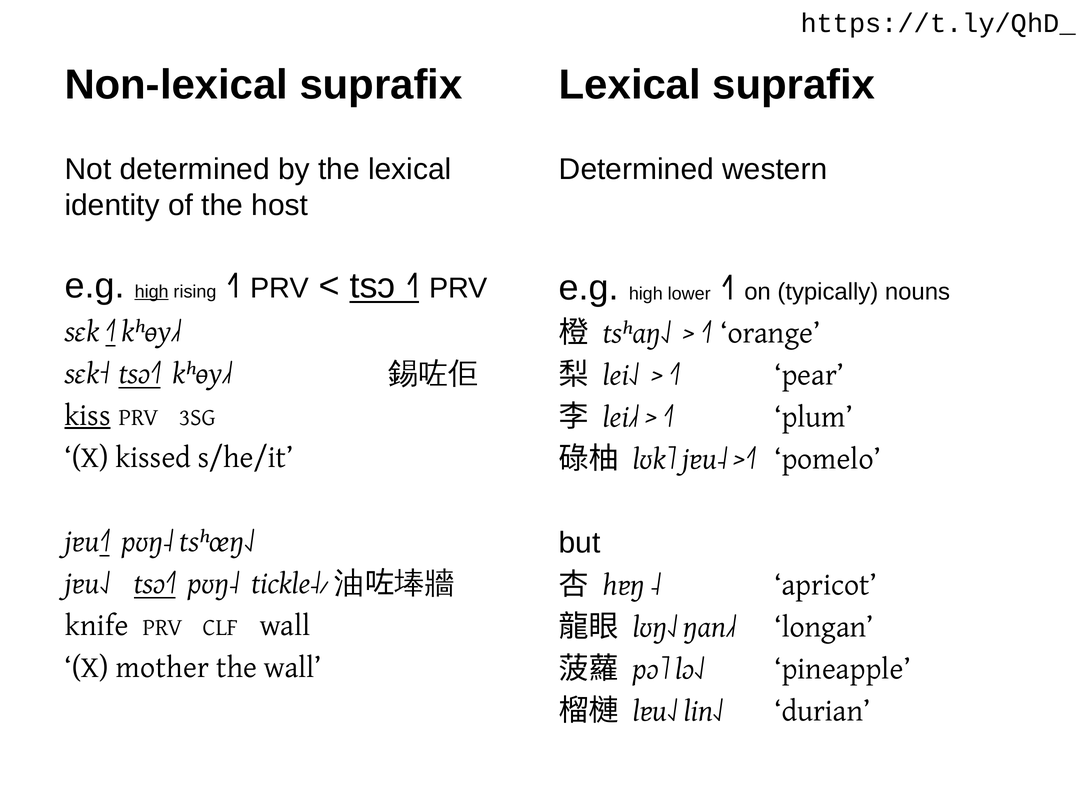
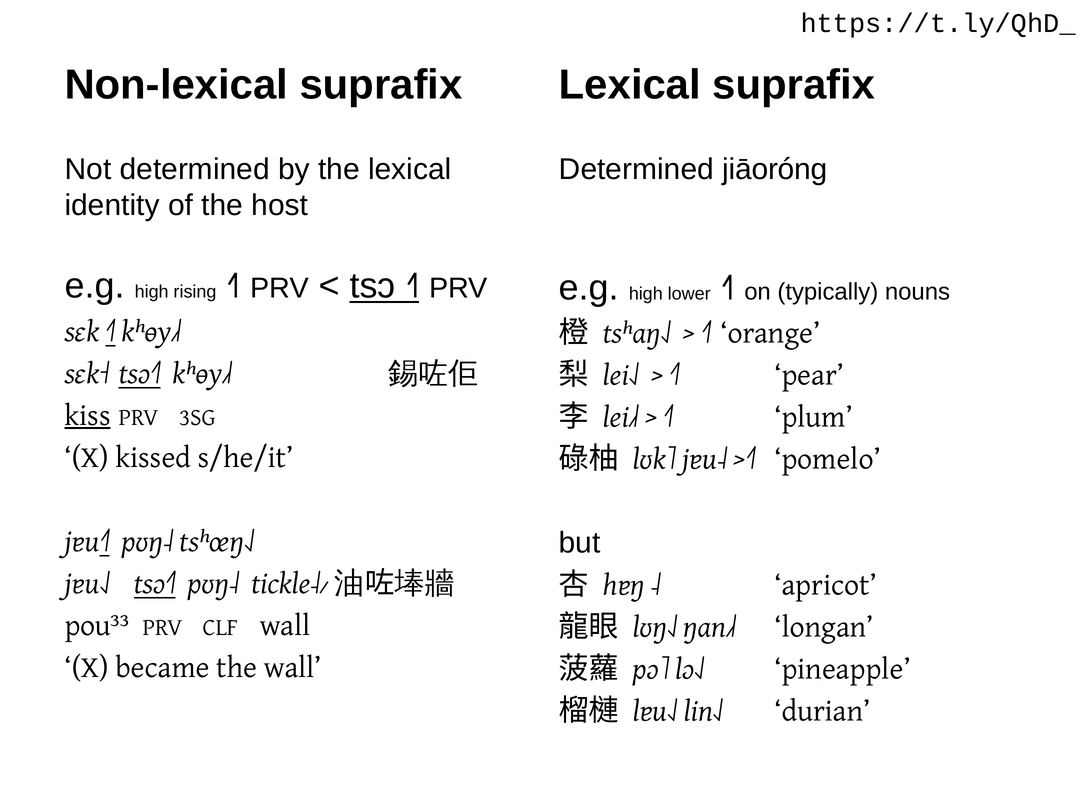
western: western -> jiāoróng (775, 169)
high underline: present -> none (152, 292)
knife: knife -> pou³³ (97, 625)
mother: mother -> became (163, 667)
